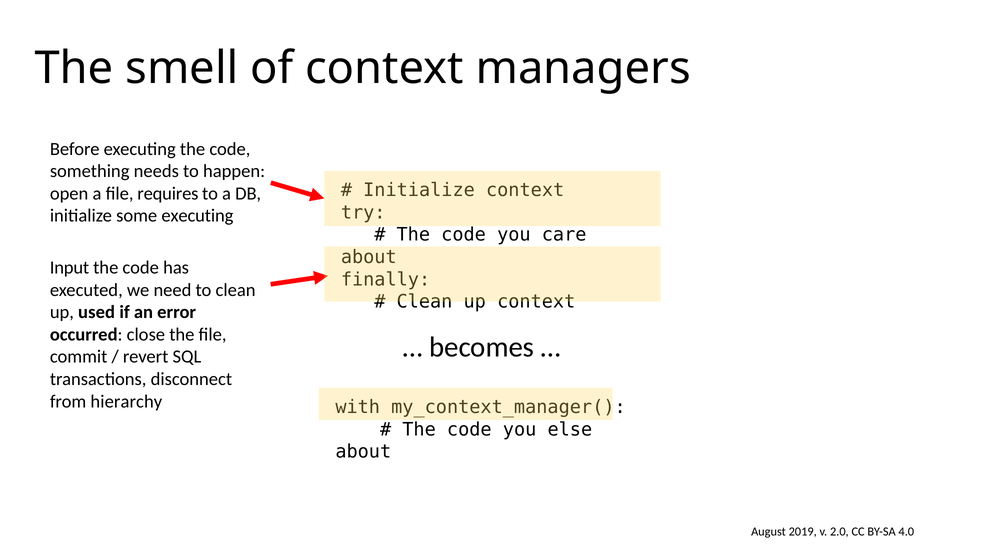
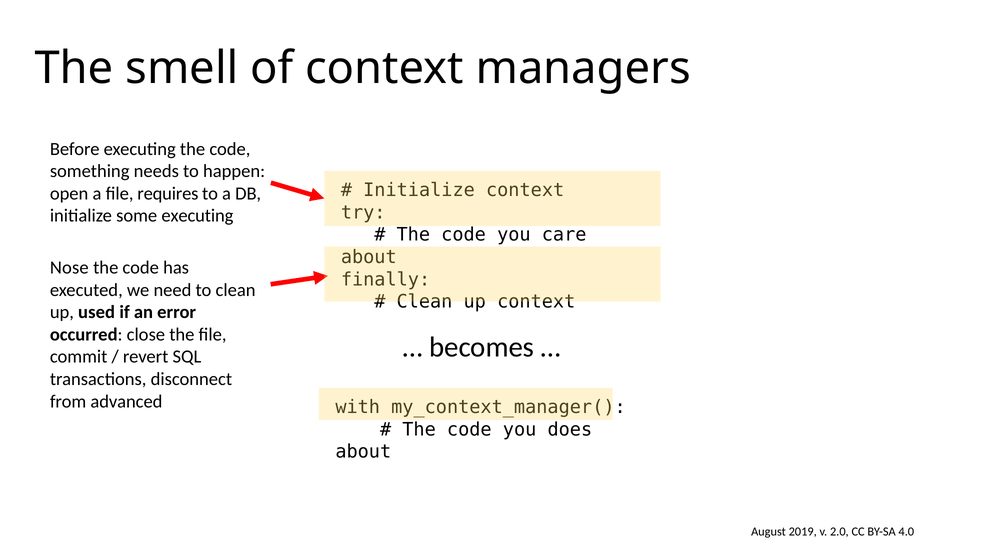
Input: Input -> Nose (69, 268)
hierarchy: hierarchy -> advanced (126, 401)
else: else -> does (570, 429)
